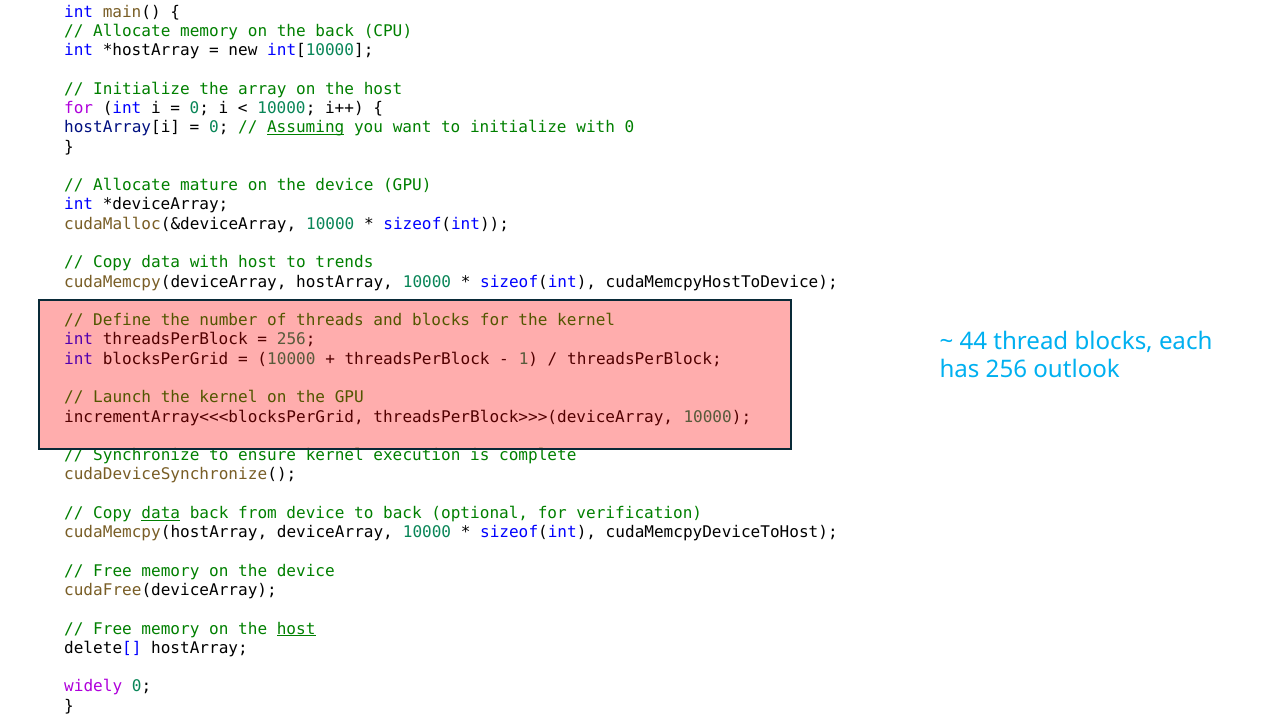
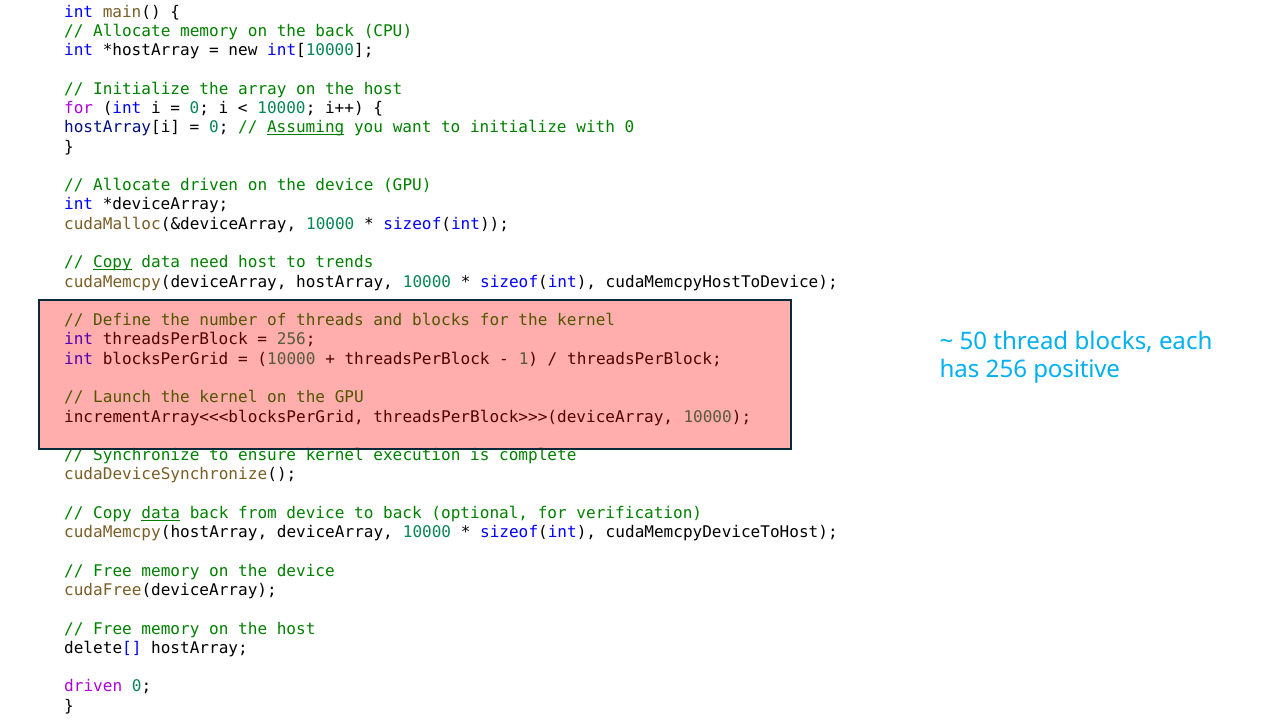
Allocate mature: mature -> driven (209, 186)
Copy underline: none -> present (112, 263)
data with: with -> need (209, 263)
44: 44 -> 50 (973, 341)
outlook: outlook -> positive (1077, 370)
host underline: present -> none (296, 629)
widely: widely -> driven (93, 687)
